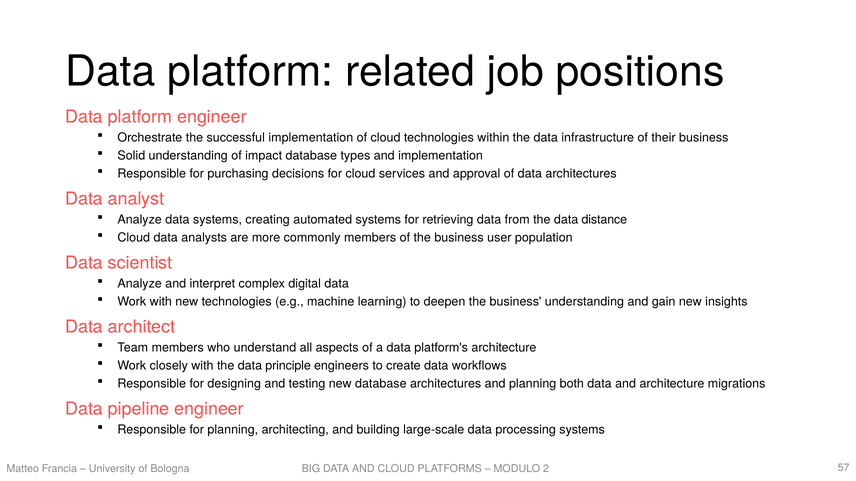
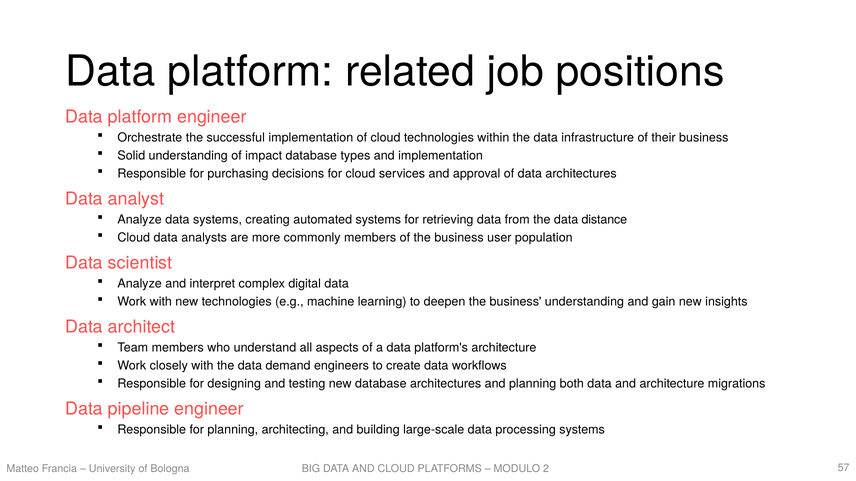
principle: principle -> demand (288, 366)
